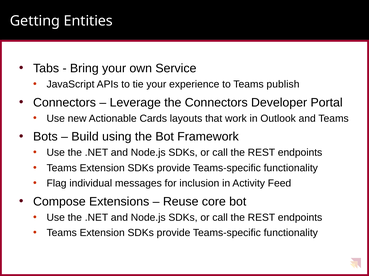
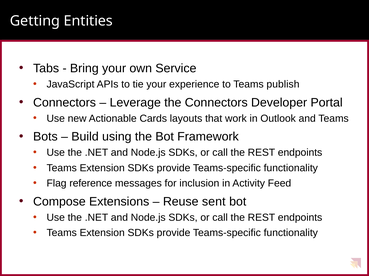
individual: individual -> reference (91, 184)
core: core -> sent (214, 202)
